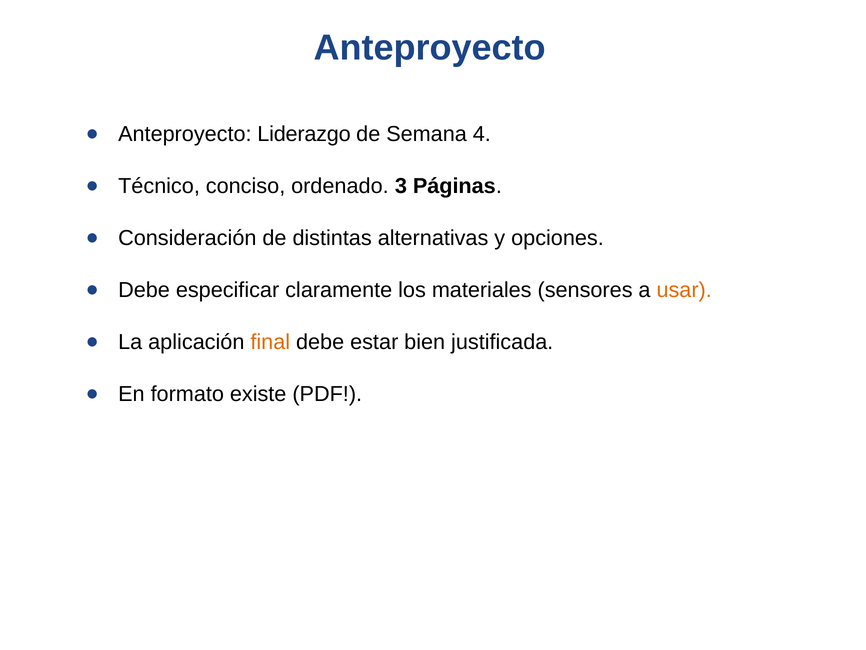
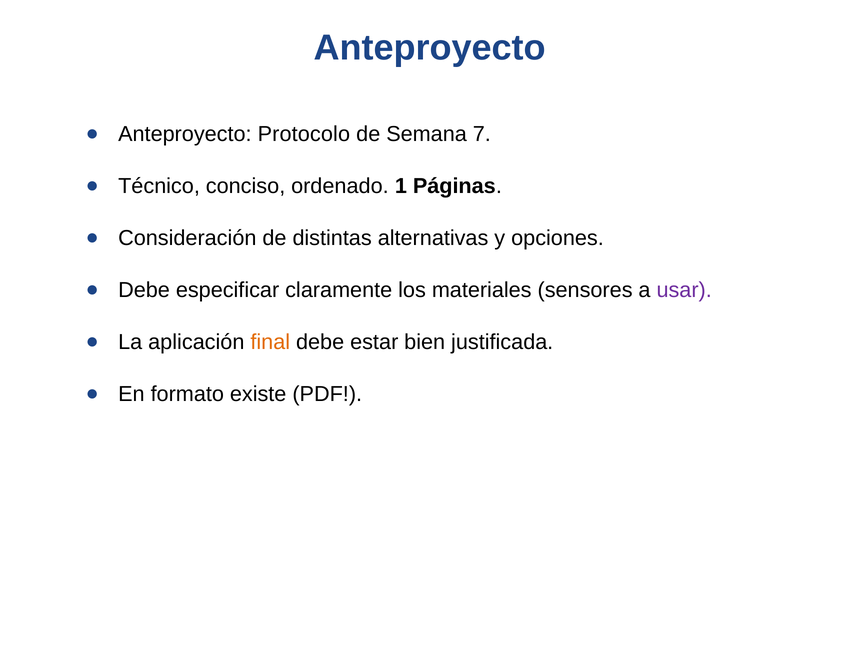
Liderazgo: Liderazgo -> Protocolo (304, 134)
4: 4 -> 7 (482, 134)
3: 3 -> 1 (401, 186)
usar colour: orange -> purple (684, 290)
